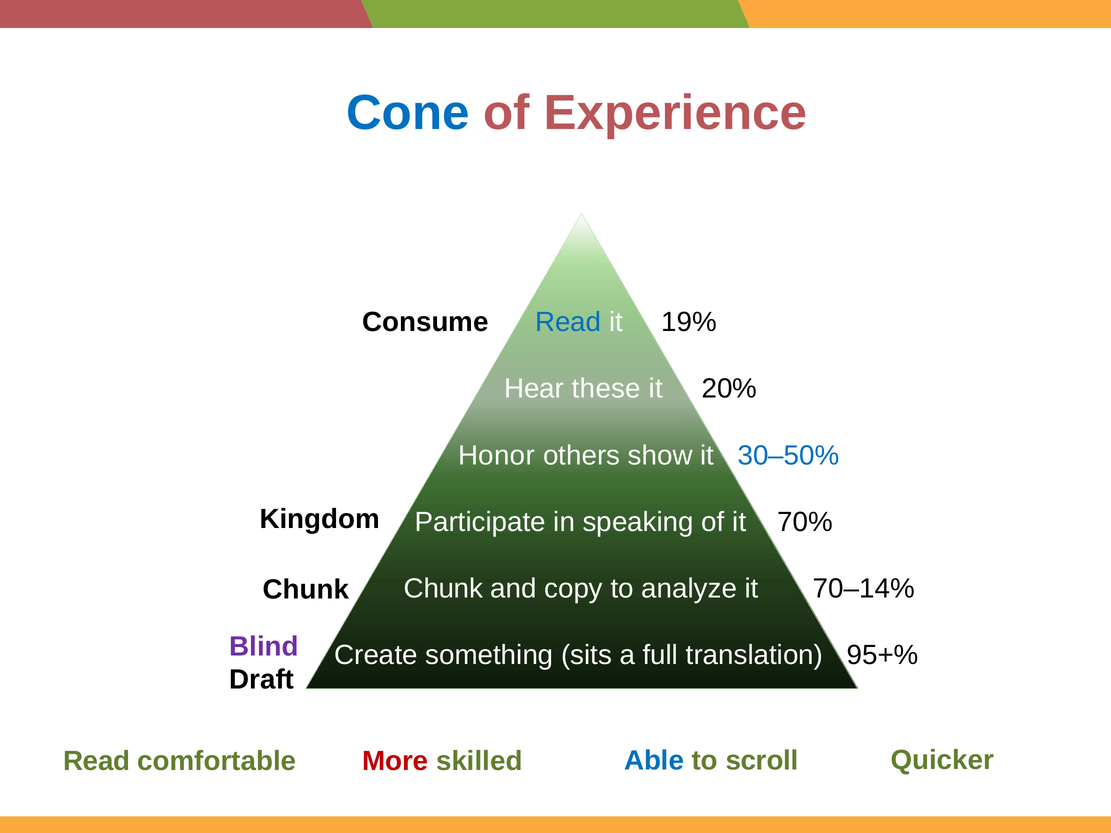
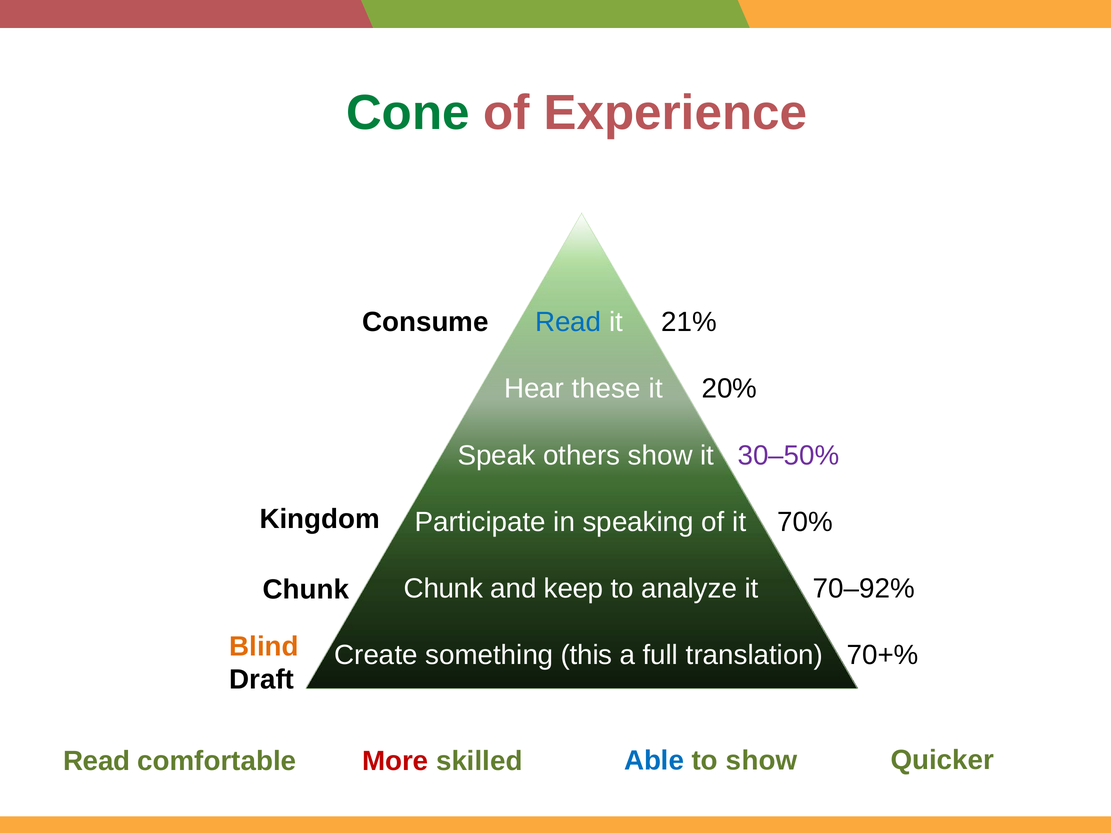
Cone colour: blue -> green (408, 113)
19%: 19% -> 21% (689, 322)
Honor: Honor -> Speak (497, 455)
30–50% colour: blue -> purple (789, 455)
copy: copy -> keep (574, 589)
70–14%: 70–14% -> 70–92% (864, 589)
Blind colour: purple -> orange (264, 647)
sits: sits -> this (587, 655)
95+%: 95+% -> 70+% (883, 655)
to scroll: scroll -> show (762, 761)
